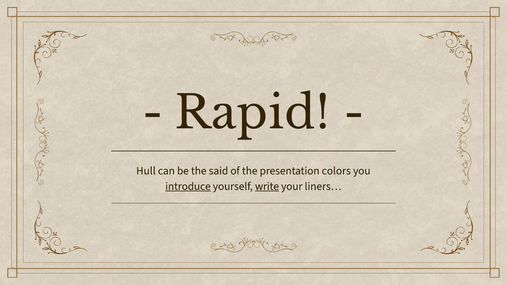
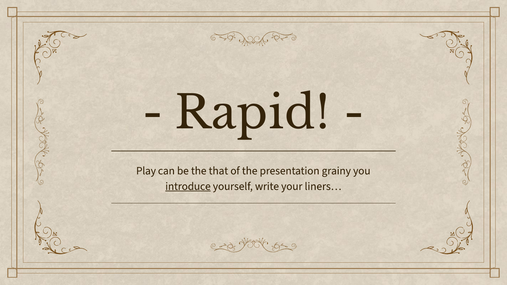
Hull: Hull -> Play (146, 171)
said: said -> that (218, 171)
colors: colors -> grainy (336, 171)
write underline: present -> none (267, 186)
